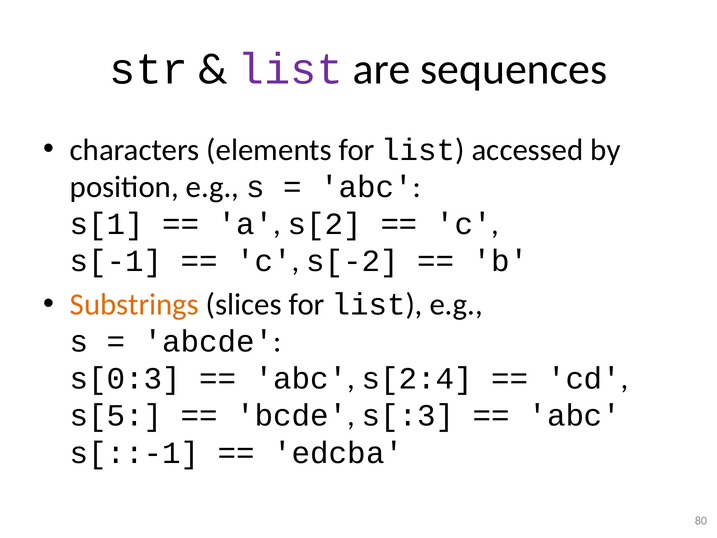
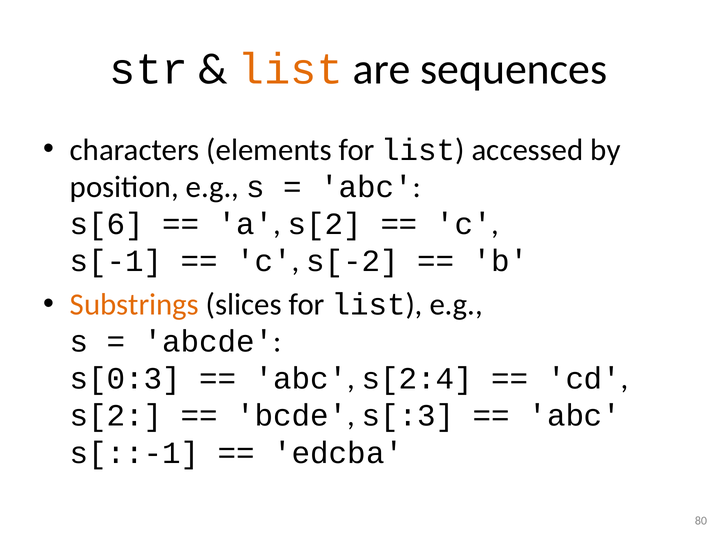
list colour: purple -> orange (290, 69)
s[1: s[1 -> s[6 (107, 224)
s[5: s[5 -> s[2 (116, 416)
